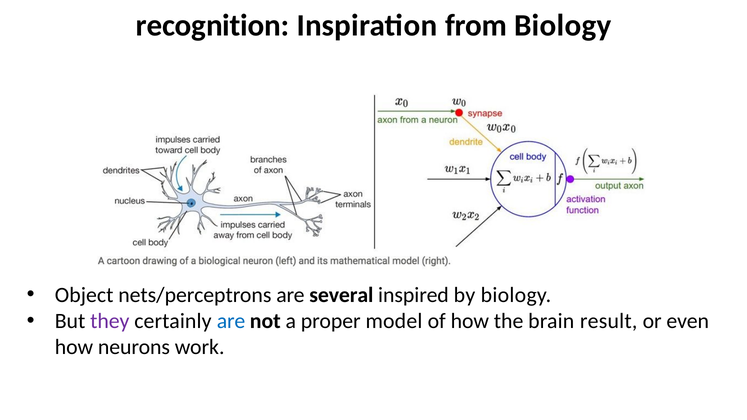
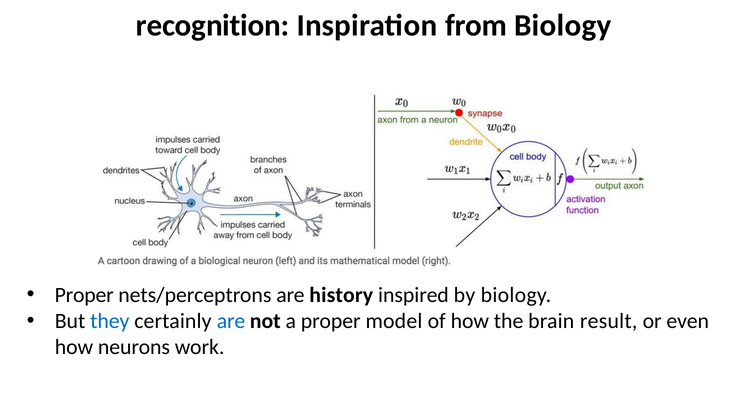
Object: Object -> Proper (84, 295)
several: several -> history (341, 295)
they colour: purple -> blue (110, 321)
